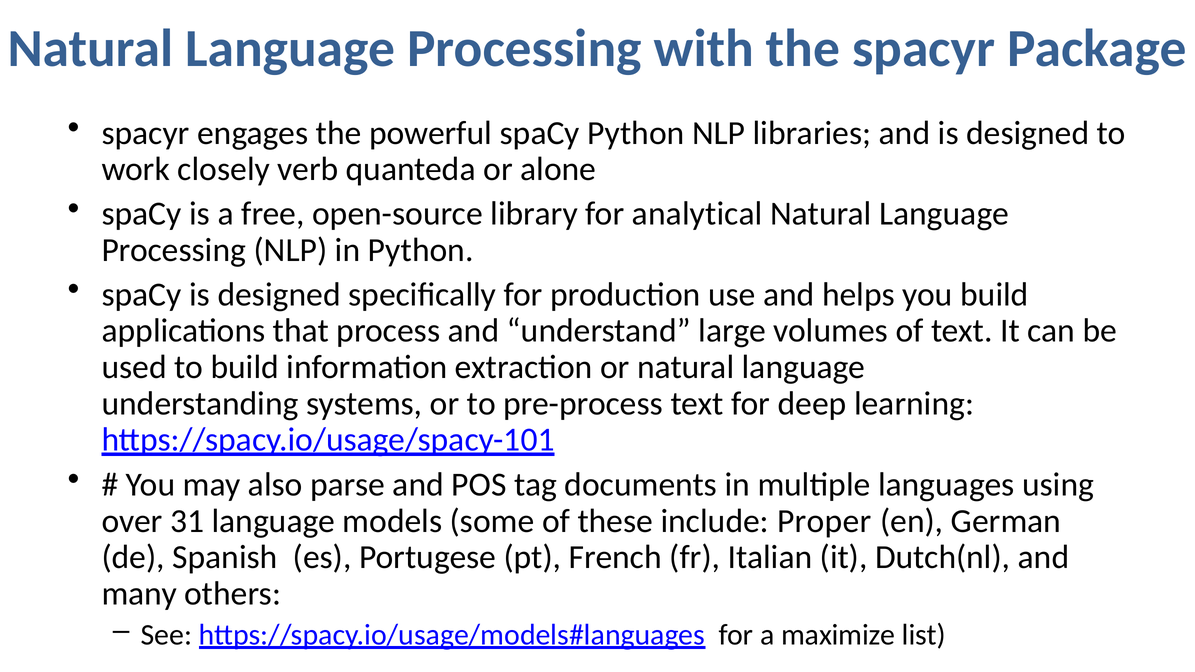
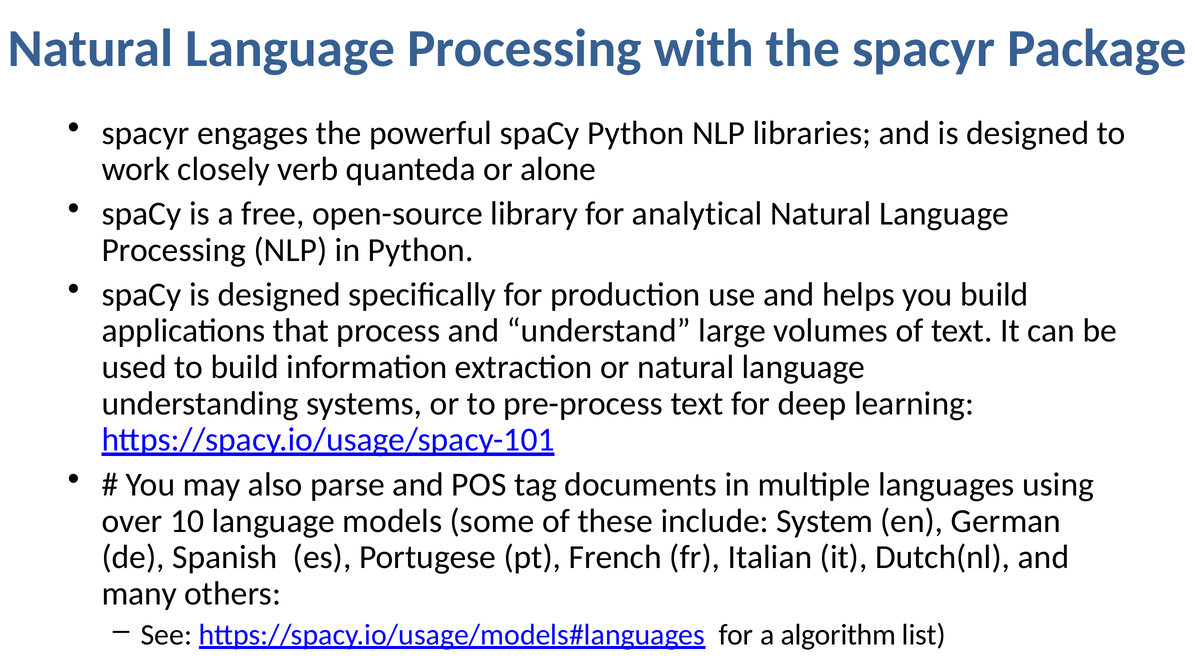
31: 31 -> 10 (187, 521)
Proper: Proper -> System (825, 521)
maximize: maximize -> algorithm (838, 635)
